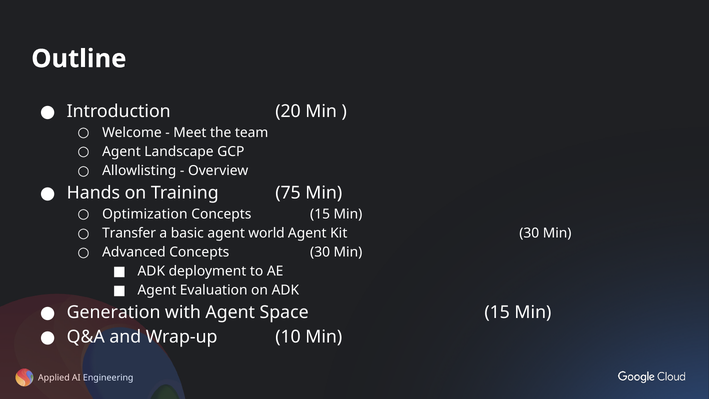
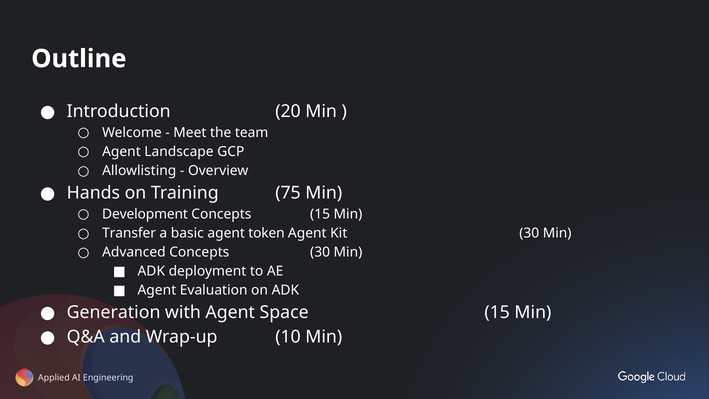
Optimization: Optimization -> Development (145, 214)
world: world -> token (267, 233)
